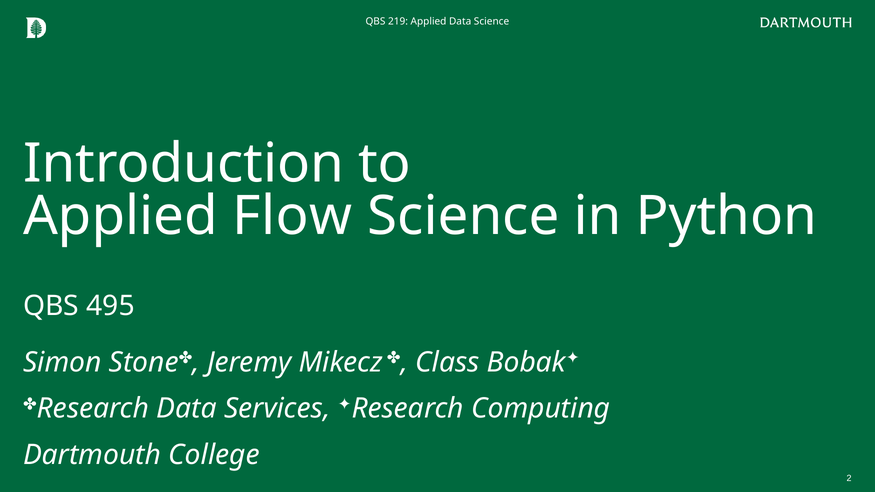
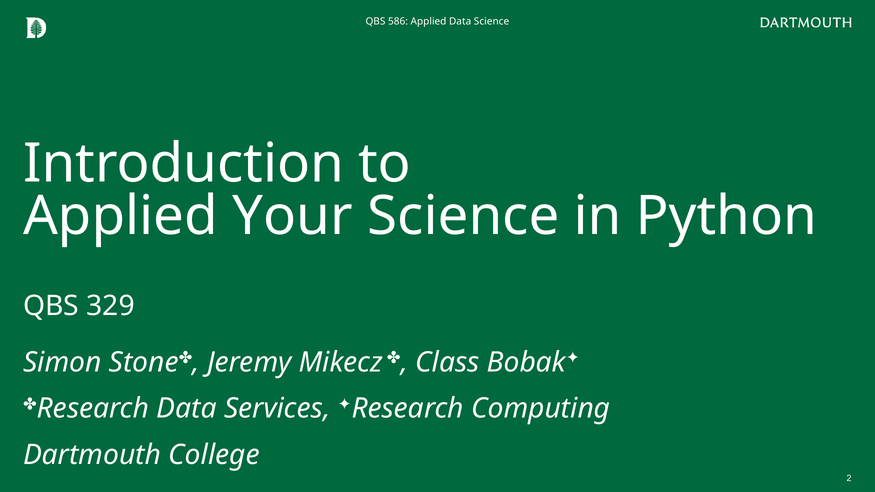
219: 219 -> 586 (398, 22)
Flow: Flow -> Your (293, 216)
495: 495 -> 329 (110, 306)
